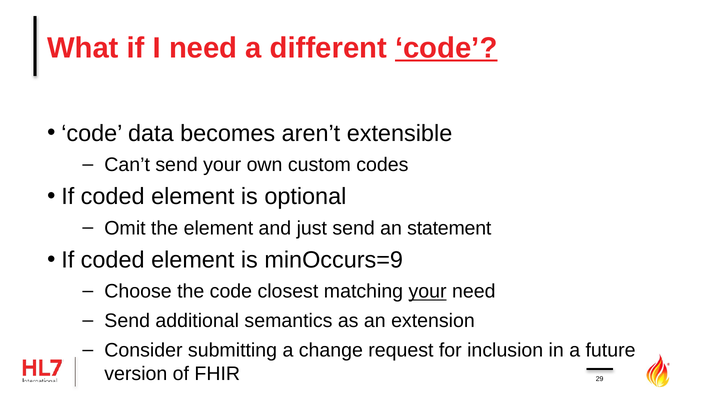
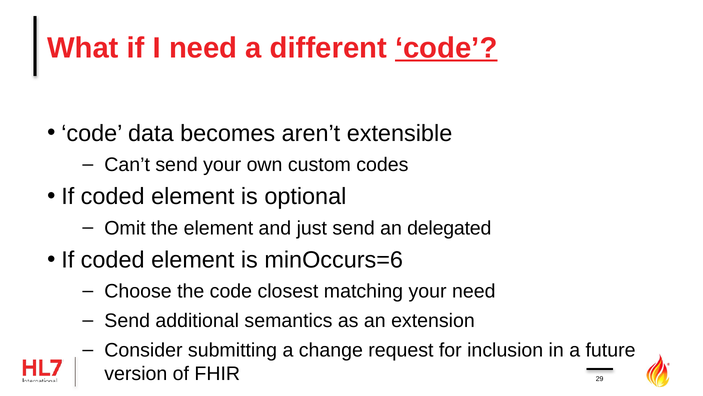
statement: statement -> delegated (449, 228)
minOccurs=9: minOccurs=9 -> minOccurs=6 (334, 260)
your underline: present -> none (428, 291)
